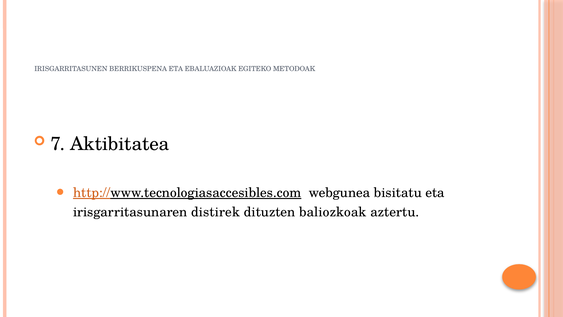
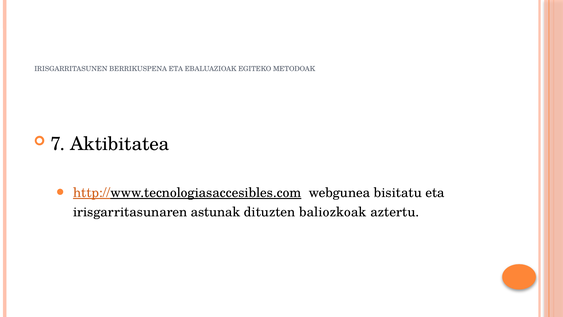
distirek: distirek -> astunak (216, 212)
